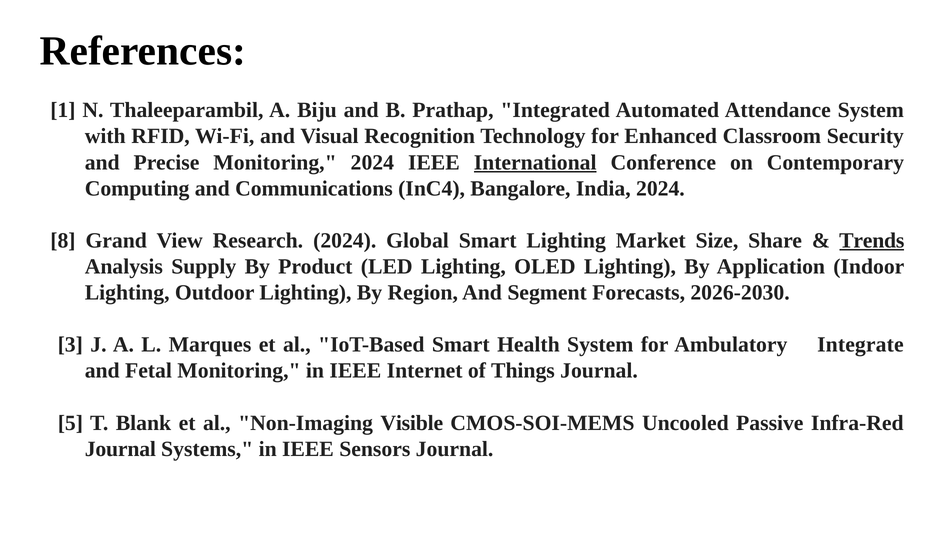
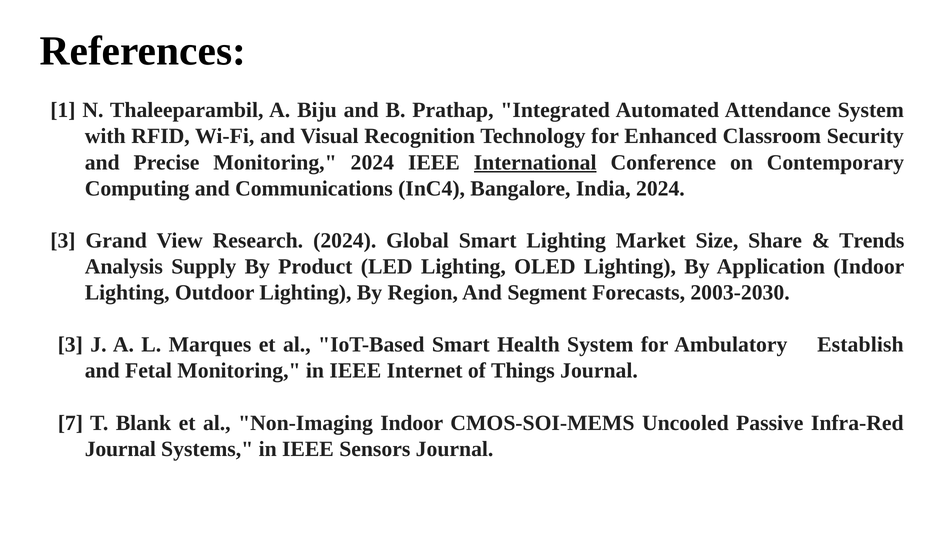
8: 8 -> 3 (63, 241)
Trends underline: present -> none (872, 241)
2026-2030: 2026-2030 -> 2003-2030 (740, 293)
Integrate: Integrate -> Establish (860, 345)
5: 5 -> 7 (70, 423)
Non-Imaging Visible: Visible -> Indoor (412, 423)
